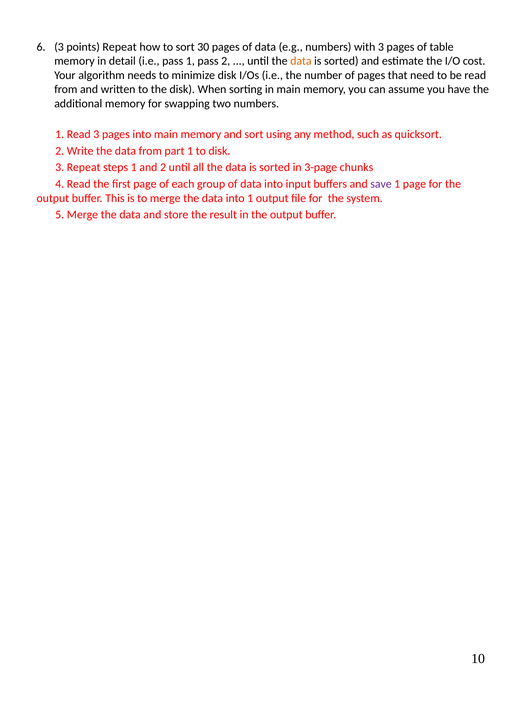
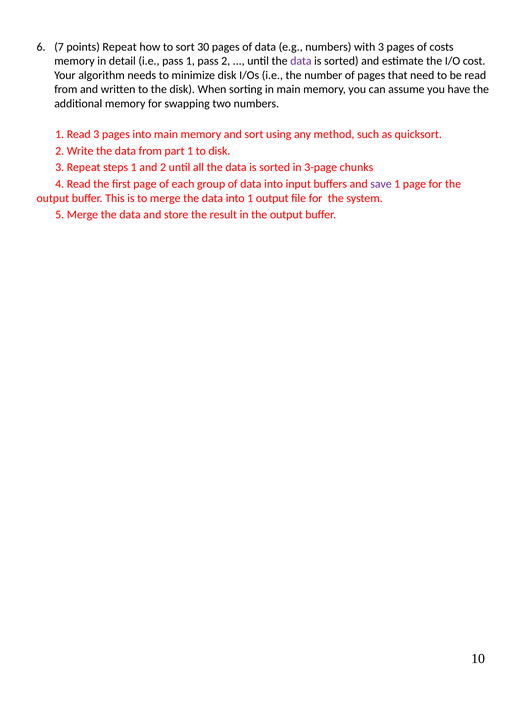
6 3: 3 -> 7 (59, 47)
table: table -> costs (442, 47)
data colour: orange -> purple (301, 61)
